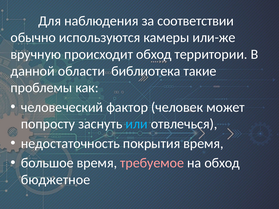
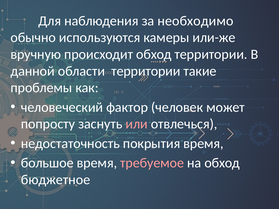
соответствии: соответствии -> необходимо (195, 21)
области библиотека: библиотека -> территории (146, 71)
или colour: light blue -> pink (137, 124)
